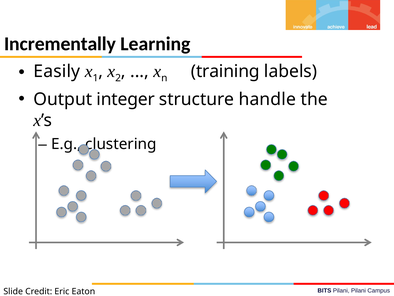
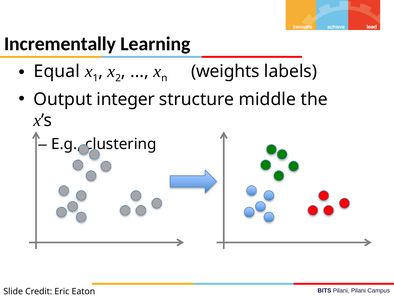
Easily: Easily -> Equal (57, 71)
training: training -> weights (225, 71)
handle: handle -> middle (267, 99)
